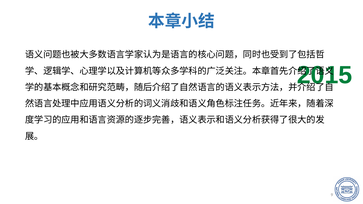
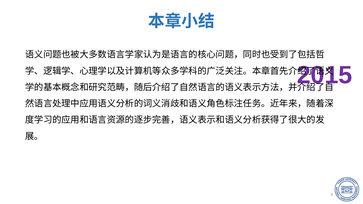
2015 colour: green -> purple (325, 75)
